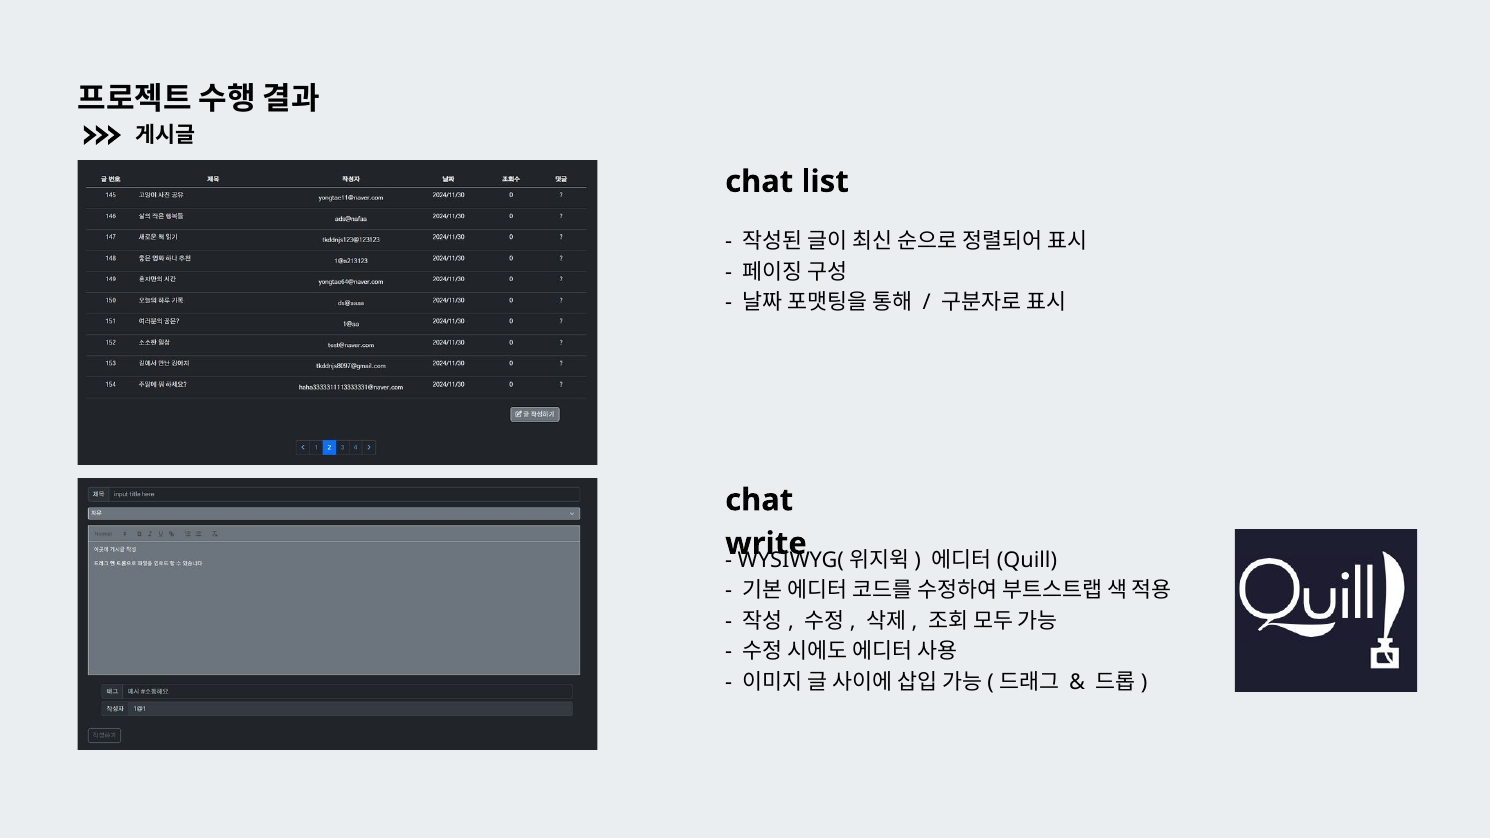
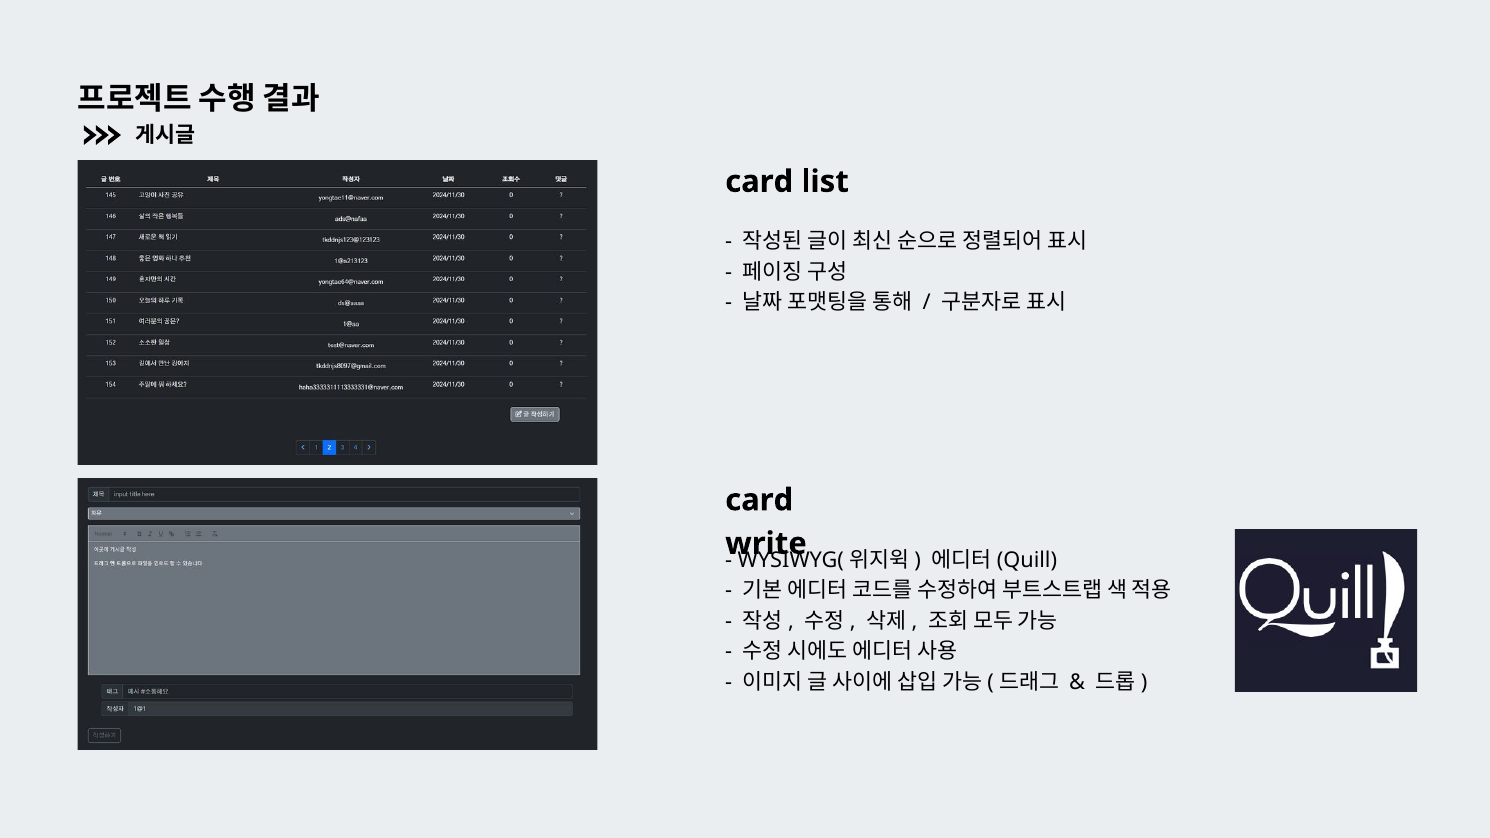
chat: chat -> card (759, 182)
chat: chat -> card (759, 500)
